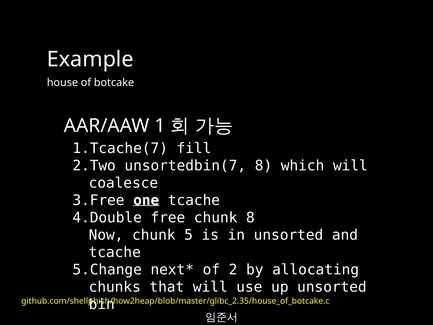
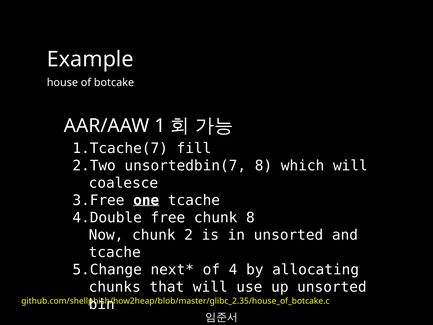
5: 5 -> 2 (189, 235)
2: 2 -> 4 (233, 269)
